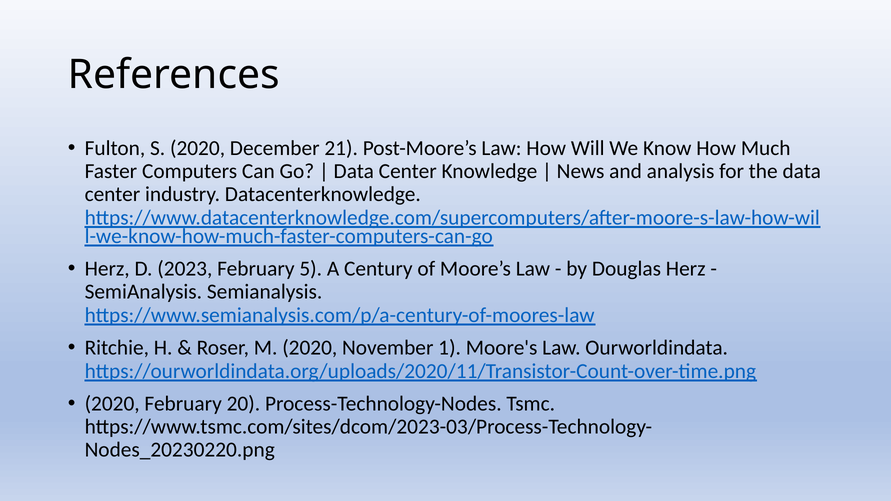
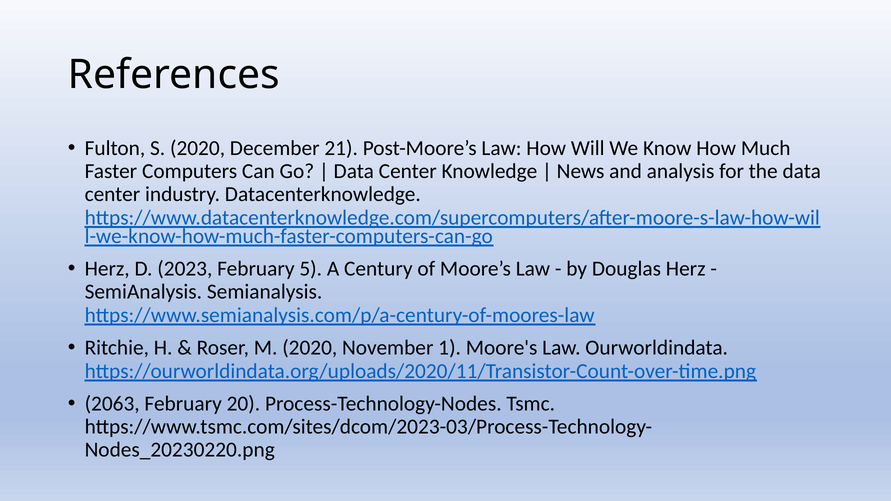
2020: 2020 -> 2063 (112, 404)
